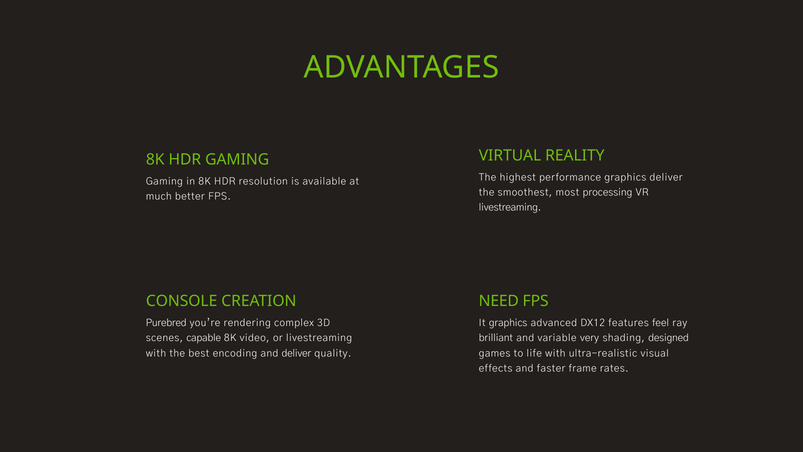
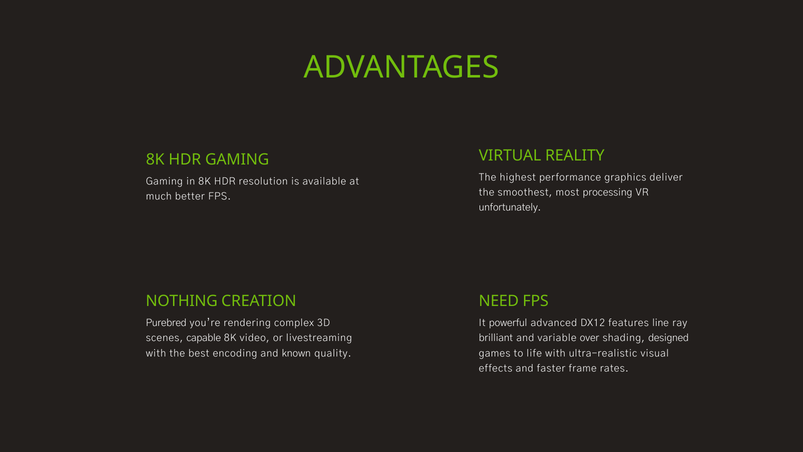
livestreaming: livestreaming -> unfortunately (510, 207)
CONSOLE: CONSOLE -> NOTHING (182, 301)
It graphics: graphics -> powerful (508, 323)
feel: feel -> line (661, 323)
very: very -> over (590, 338)
and deliver: deliver -> known (296, 353)
